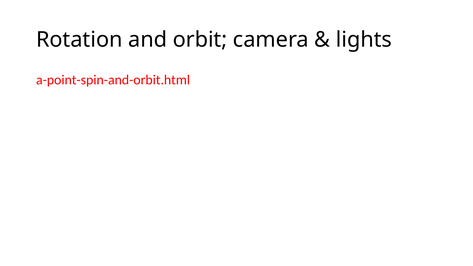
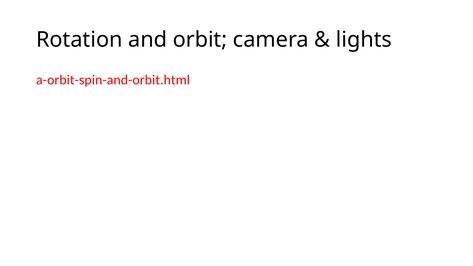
a-point-spin-and-orbit.html: a-point-spin-and-orbit.html -> a-orbit-spin-and-orbit.html (113, 80)
